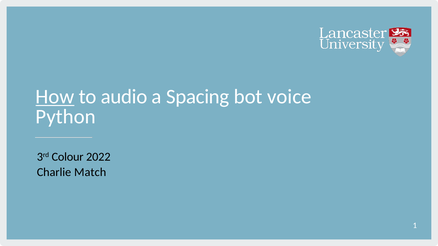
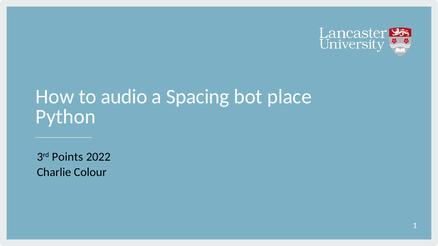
How underline: present -> none (55, 97)
voice: voice -> place (289, 97)
Colour: Colour -> Points (67, 157)
Match: Match -> Colour (90, 172)
